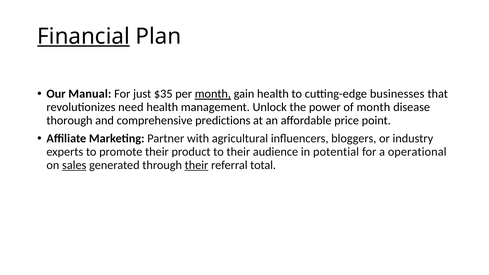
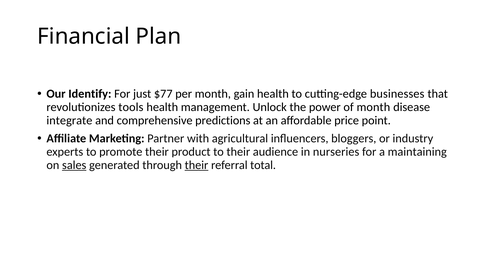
Financial underline: present -> none (84, 36)
Manual: Manual -> Identify (90, 94)
$35: $35 -> $77 (163, 94)
month underline: present -> none (213, 94)
need: need -> tools (131, 107)
thorough: thorough -> integrate (69, 120)
potential: potential -> nurseries (336, 152)
operational: operational -> maintaining (417, 152)
